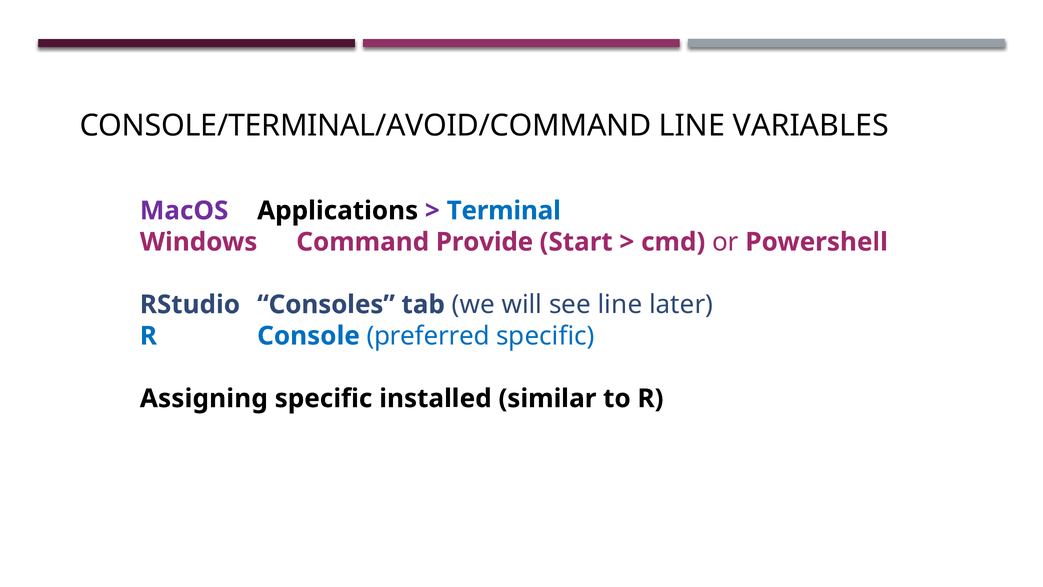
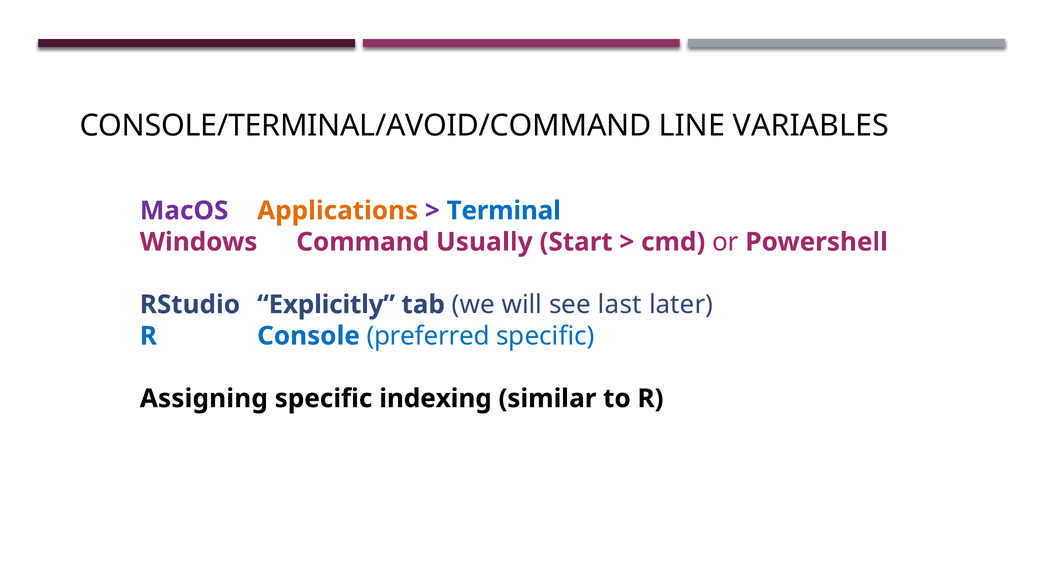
Applications colour: black -> orange (338, 211)
Provide: Provide -> Usually (484, 242)
Consoles: Consoles -> Explicitly (326, 304)
see line: line -> last (620, 304)
installed: installed -> indexing (435, 398)
